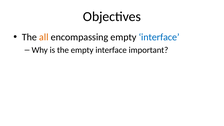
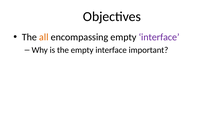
interface colour: blue -> purple (159, 37)
